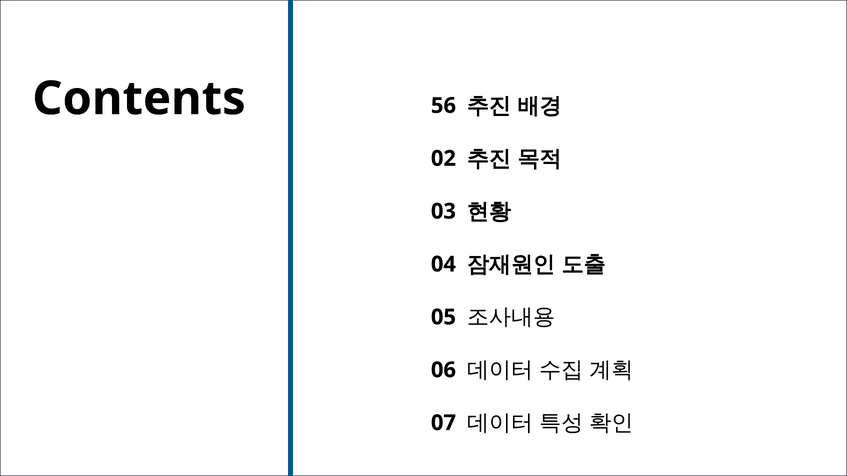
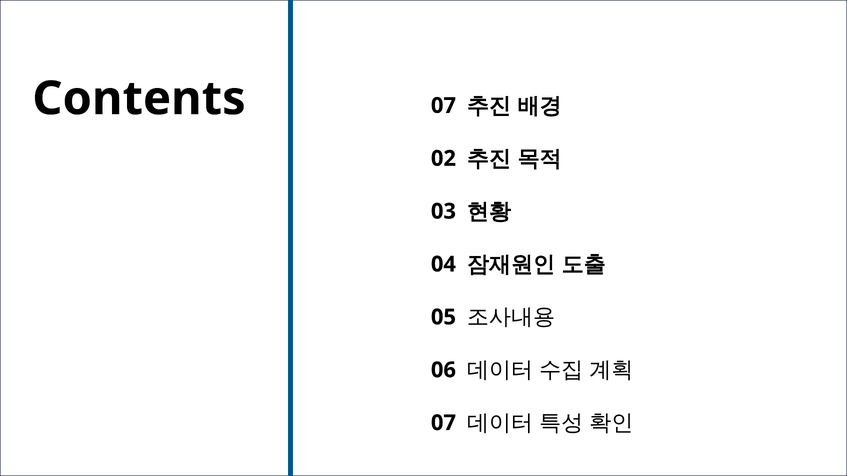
Contents 56: 56 -> 07 (443, 106)
